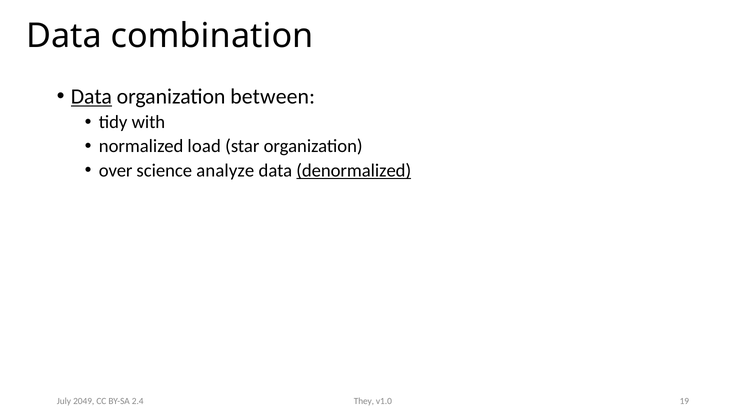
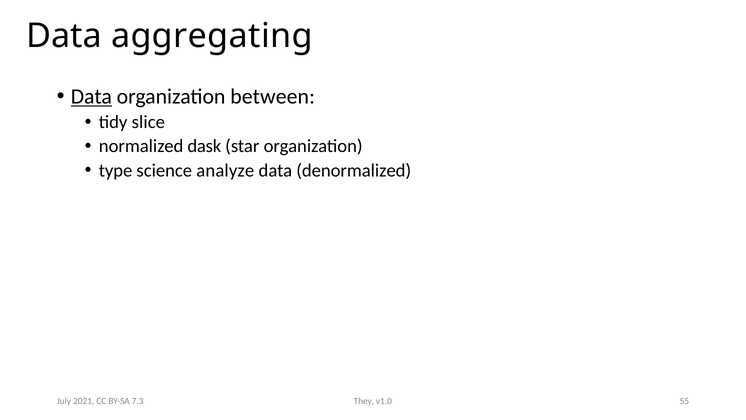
combination: combination -> aggregating (212, 36)
with: with -> slice (148, 122)
load: load -> dask (204, 146)
over: over -> type (116, 170)
denormalized underline: present -> none (354, 170)
19: 19 -> 55 (684, 401)
2049: 2049 -> 2021 (84, 401)
2.4: 2.4 -> 7.3 (138, 401)
